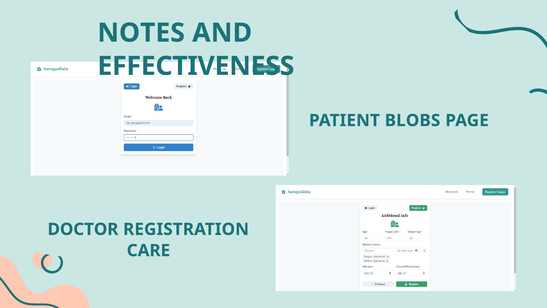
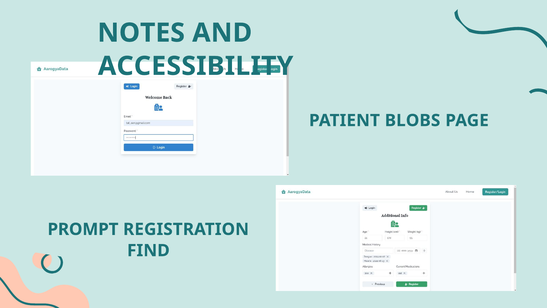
EFFECTIVENESS: EFFECTIVENESS -> ACCESSIBILITY (196, 66)
DOCTOR: DOCTOR -> PROMPT (83, 229)
CARE: CARE -> FIND (148, 250)
